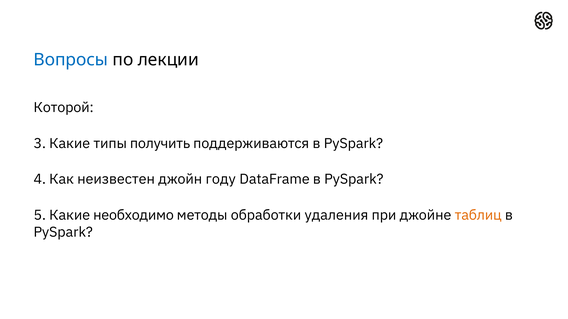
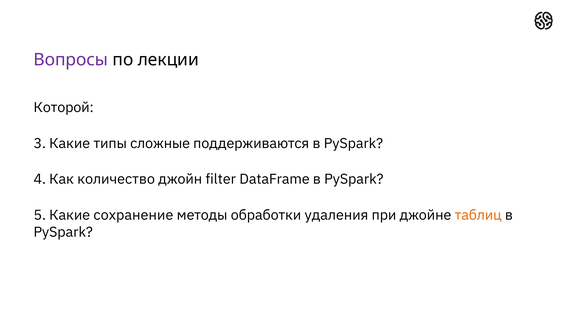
Вопросы colour: blue -> purple (71, 60)
получить: получить -> сложные (160, 144)
неизвестен: неизвестен -> количество (116, 180)
году: году -> filter (221, 180)
необходимо: необходимо -> сохранение (133, 216)
